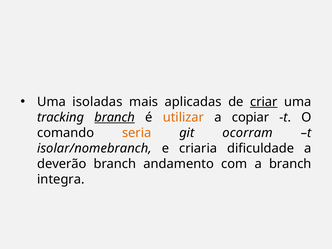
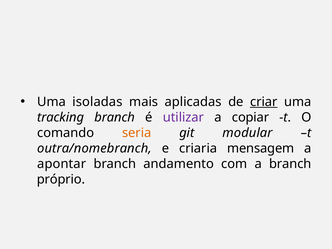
branch underline: present -> none (115, 117)
utilizar colour: orange -> purple (183, 117)
ocorram: ocorram -> modular (248, 133)
isolar/nomebranch: isolar/nomebranch -> outra/nomebranch (94, 148)
dificuldade: dificuldade -> mensagem (261, 148)
deverão: deverão -> apontar (62, 164)
integra: integra -> próprio (61, 179)
